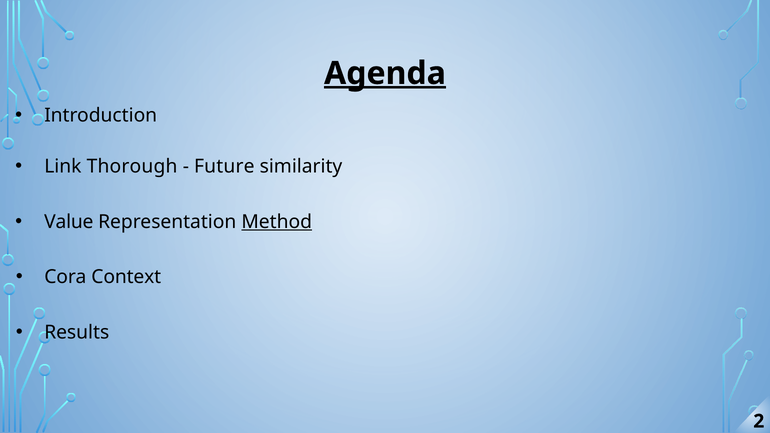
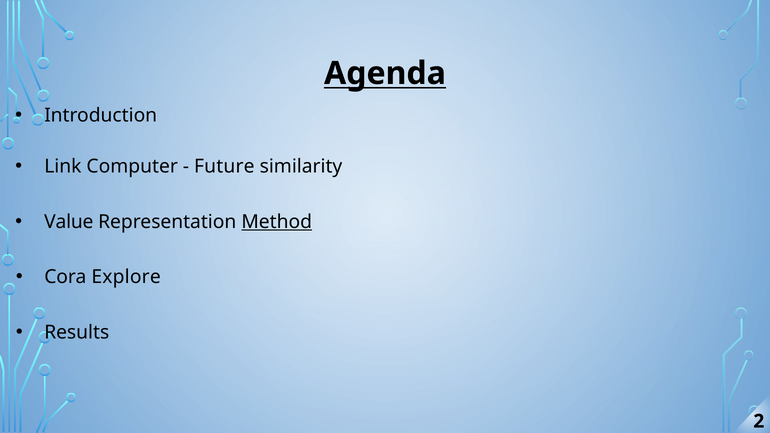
Agenda underline: present -> none (385, 73)
Thorough: Thorough -> Computer (132, 166)
Context: Context -> Explore (126, 277)
